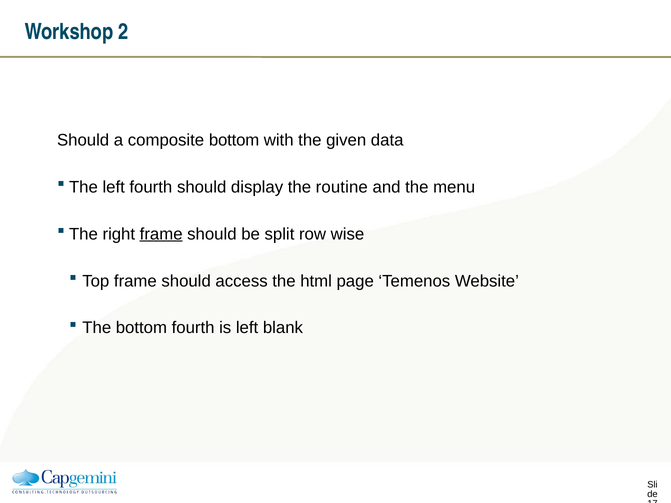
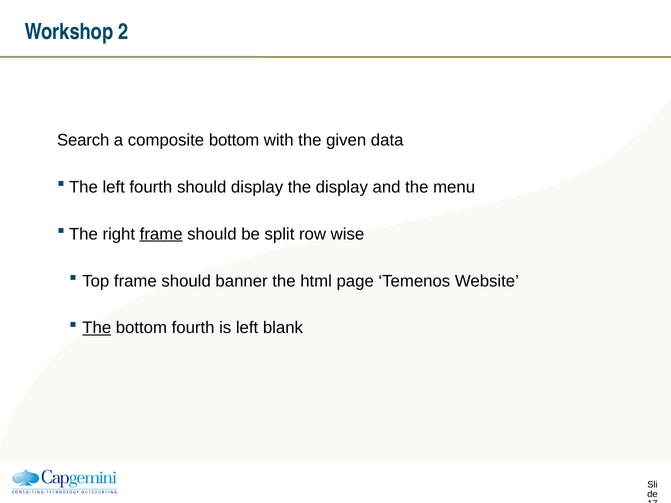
Should: Should -> Search (83, 140)
the routine: routine -> display (342, 187)
access: access -> banner (242, 281)
The underline: none -> present (97, 328)
